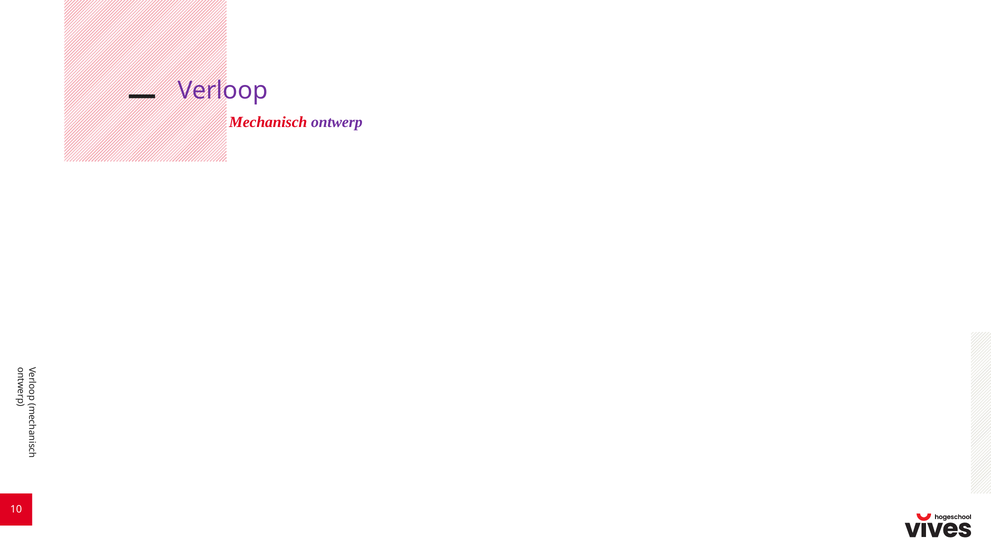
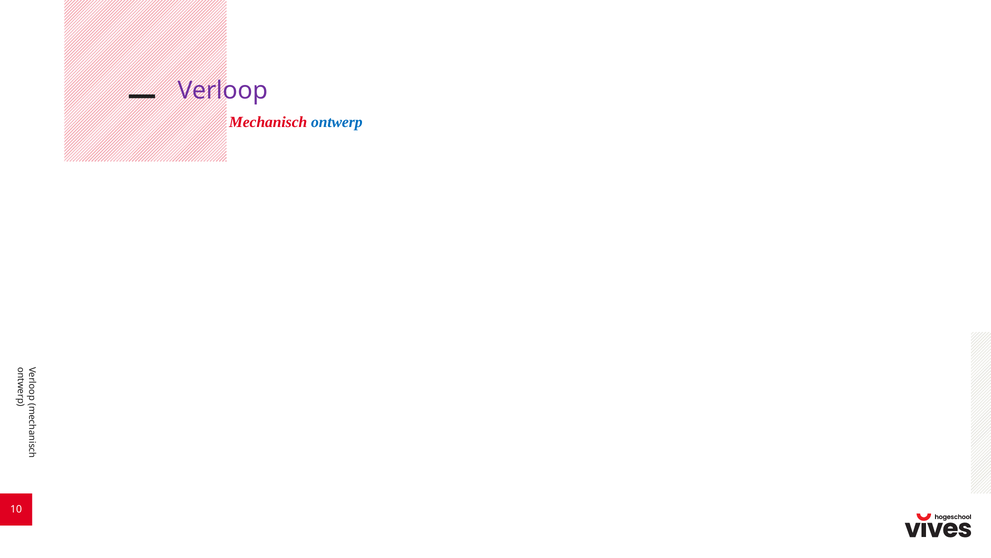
ontwerp colour: purple -> blue (337, 122)
